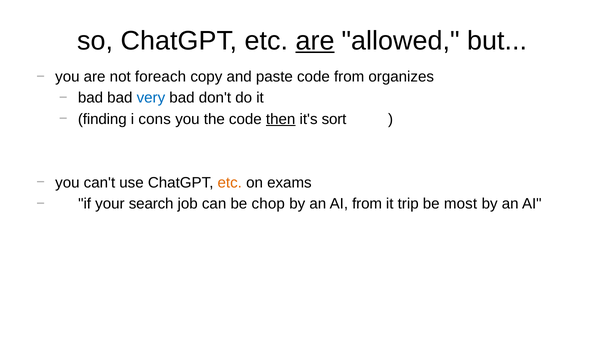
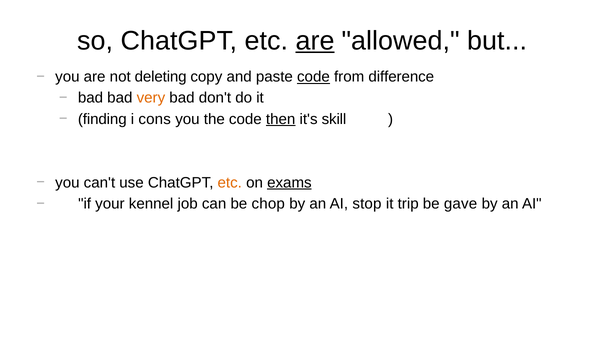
foreach: foreach -> deleting (161, 77)
code underline: none -> present (313, 77)
organizes: organizes -> difference (401, 77)
very colour: blue -> orange (151, 98)
sort: sort -> skill (334, 119)
exams underline: none -> present (289, 183)
search: search -> kennel (151, 204)
AI from: from -> stop (367, 204)
most: most -> gave (461, 204)
